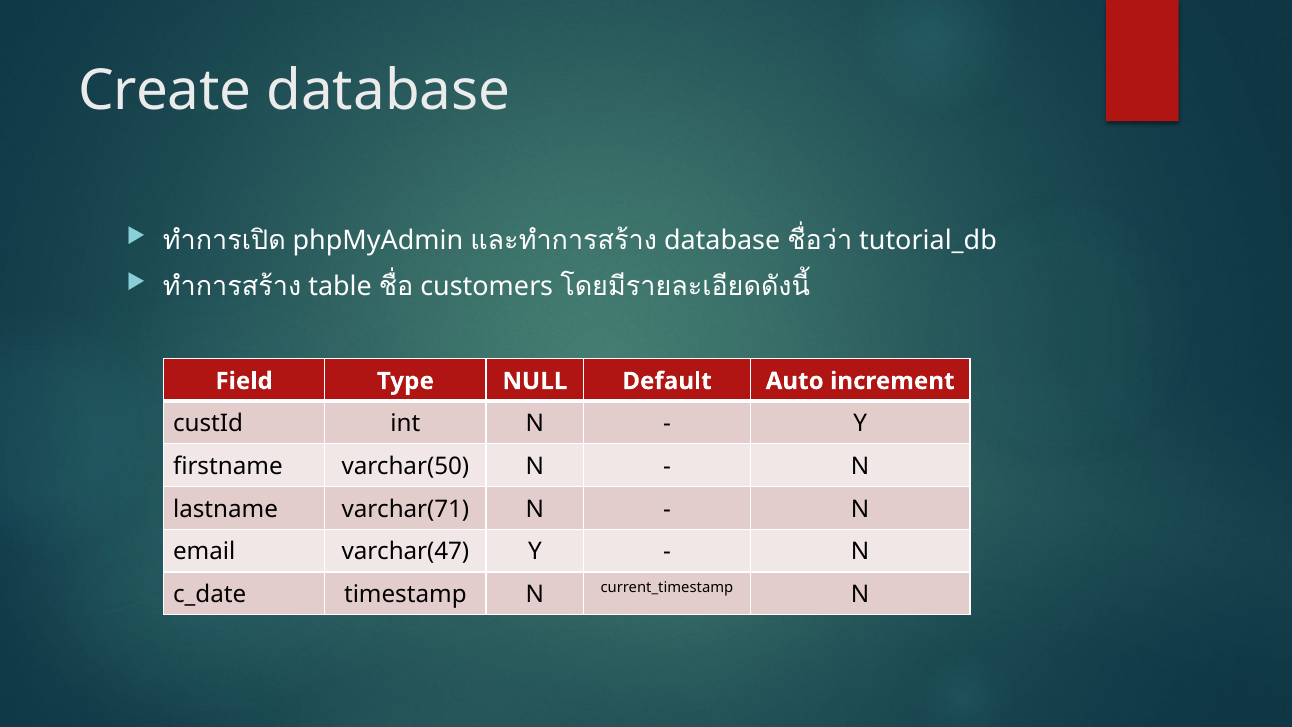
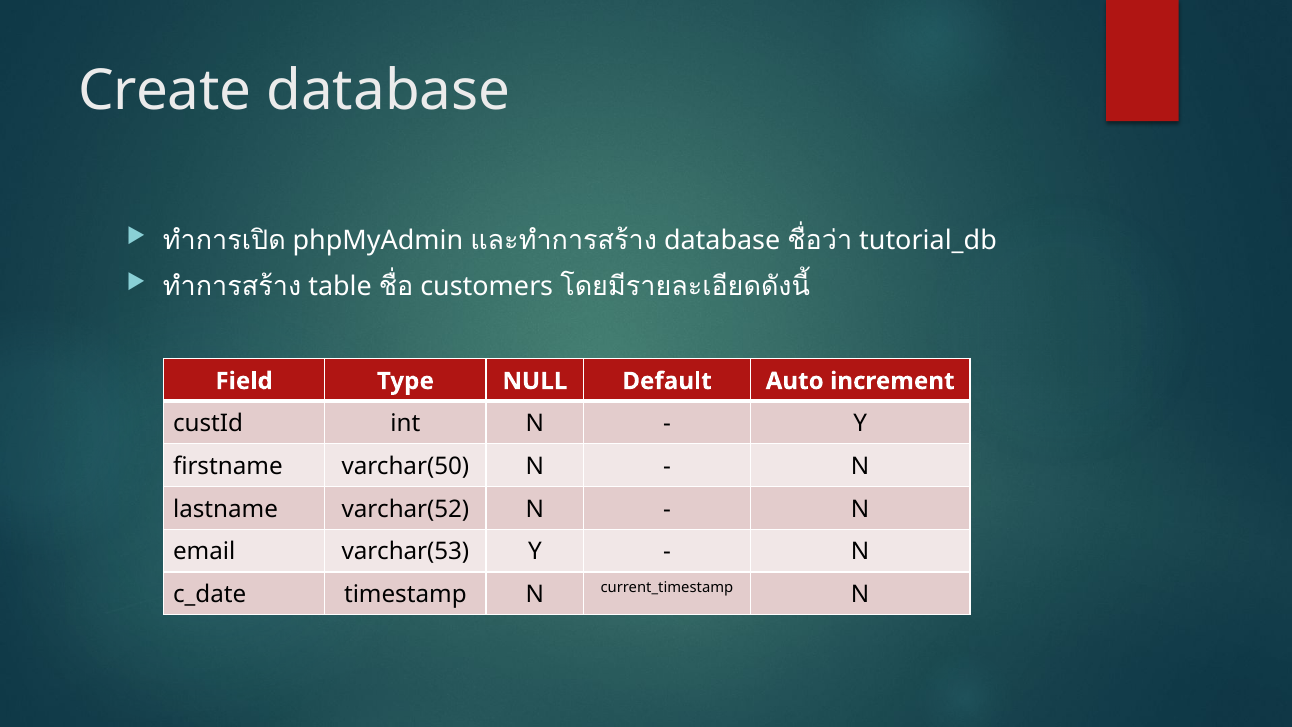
varchar(71: varchar(71 -> varchar(52 (405, 509)
varchar(47: varchar(47 -> varchar(53 (405, 552)
